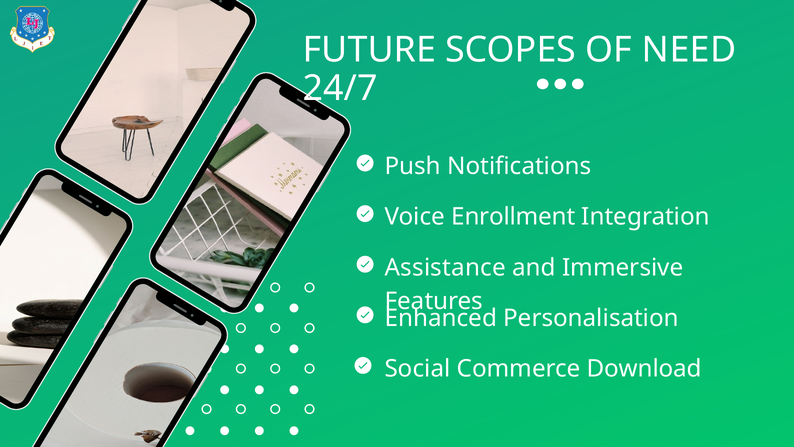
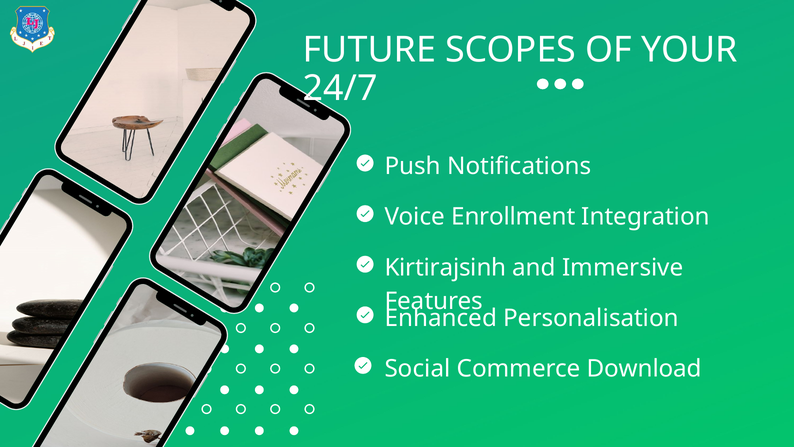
NEED: NEED -> YOUR (689, 50)
Assistance: Assistance -> Kirtirajsinh (445, 267)
